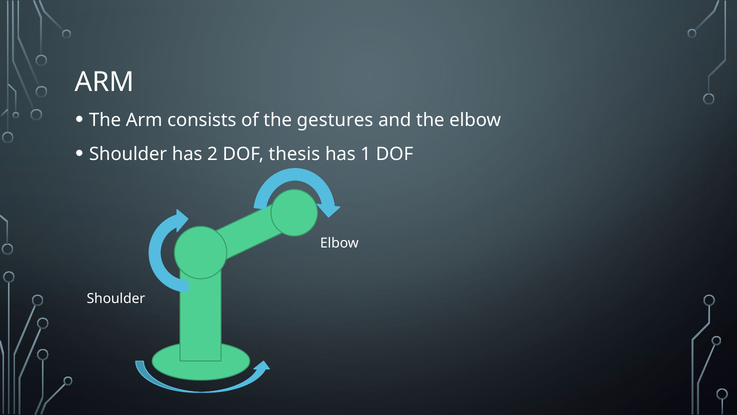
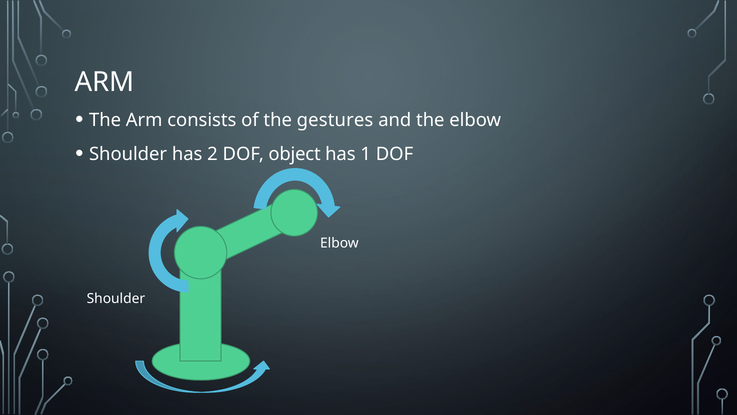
thesis: thesis -> object (295, 154)
